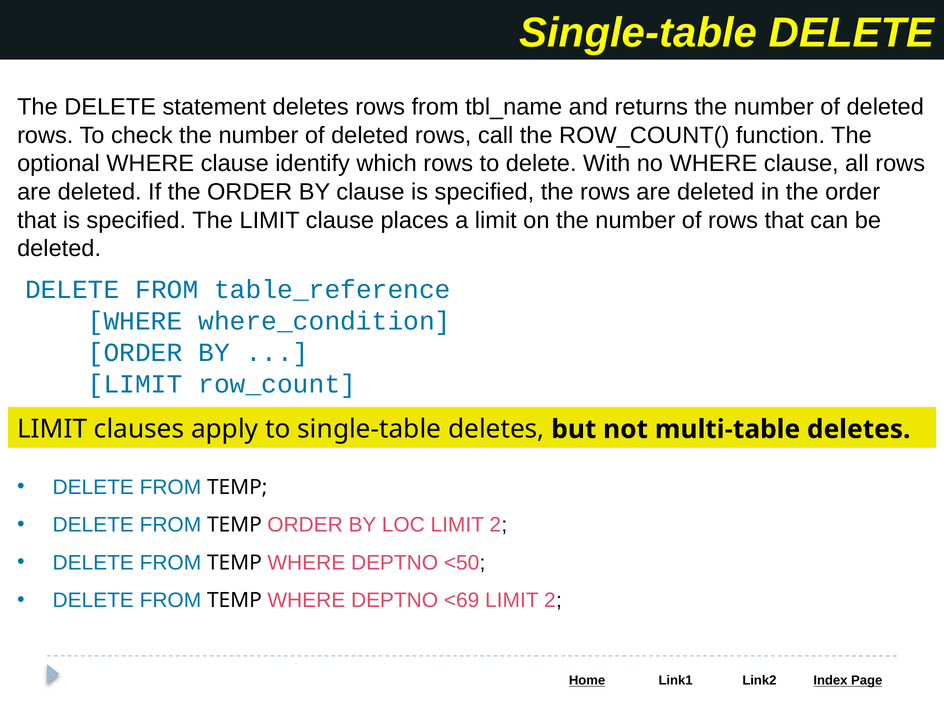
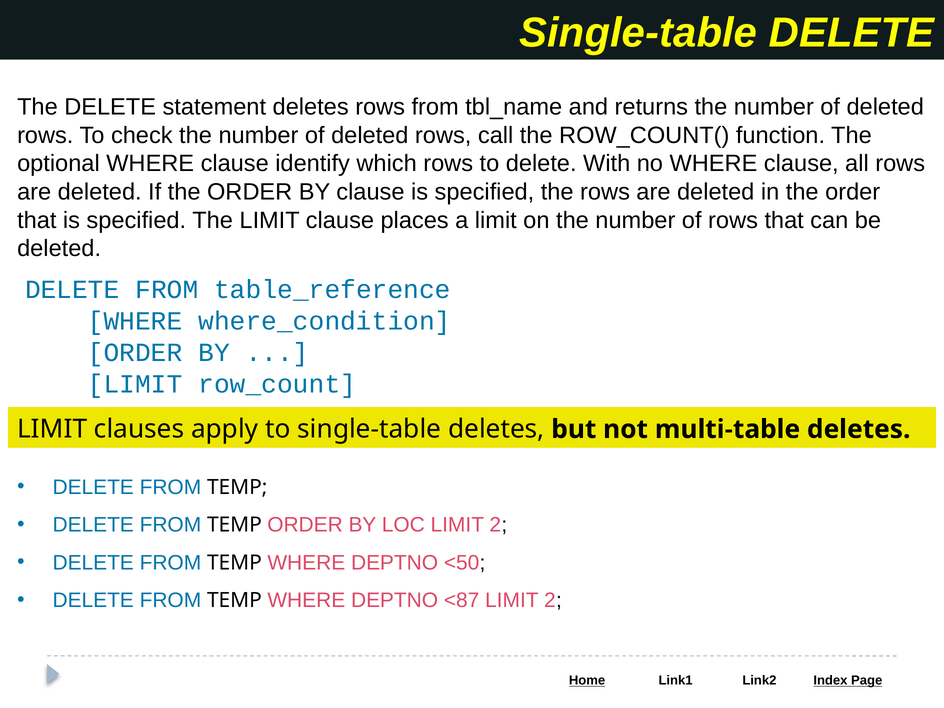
<69: <69 -> <87 (462, 600)
